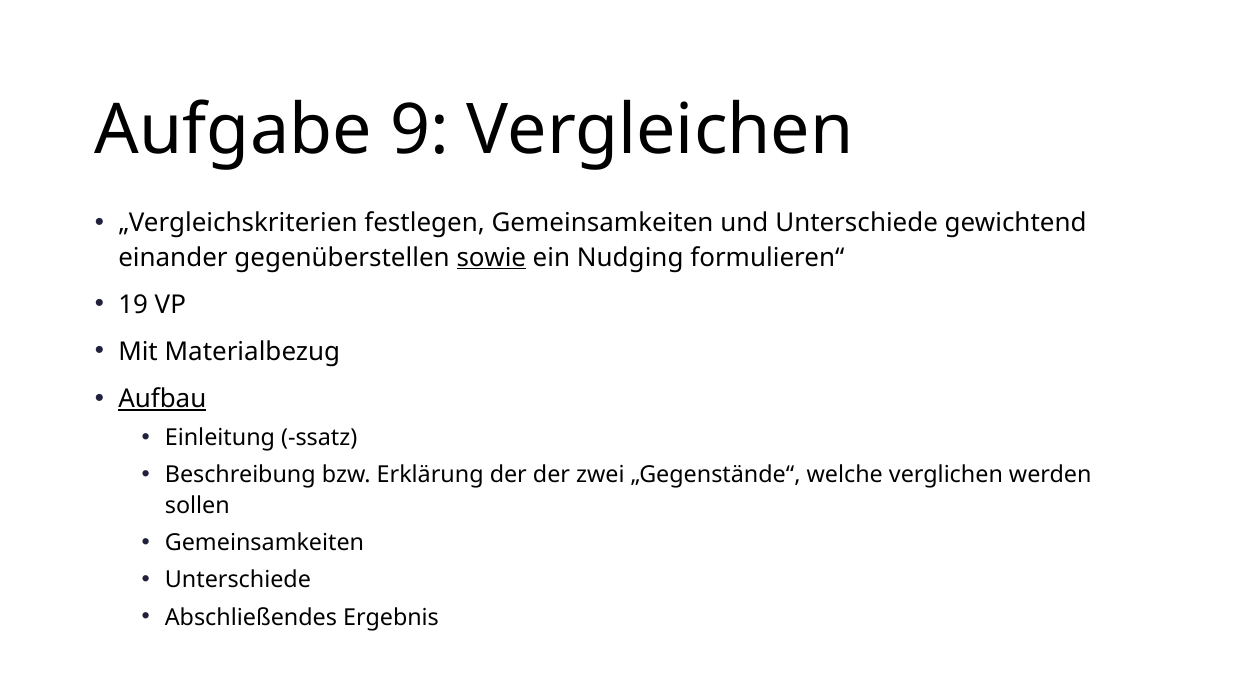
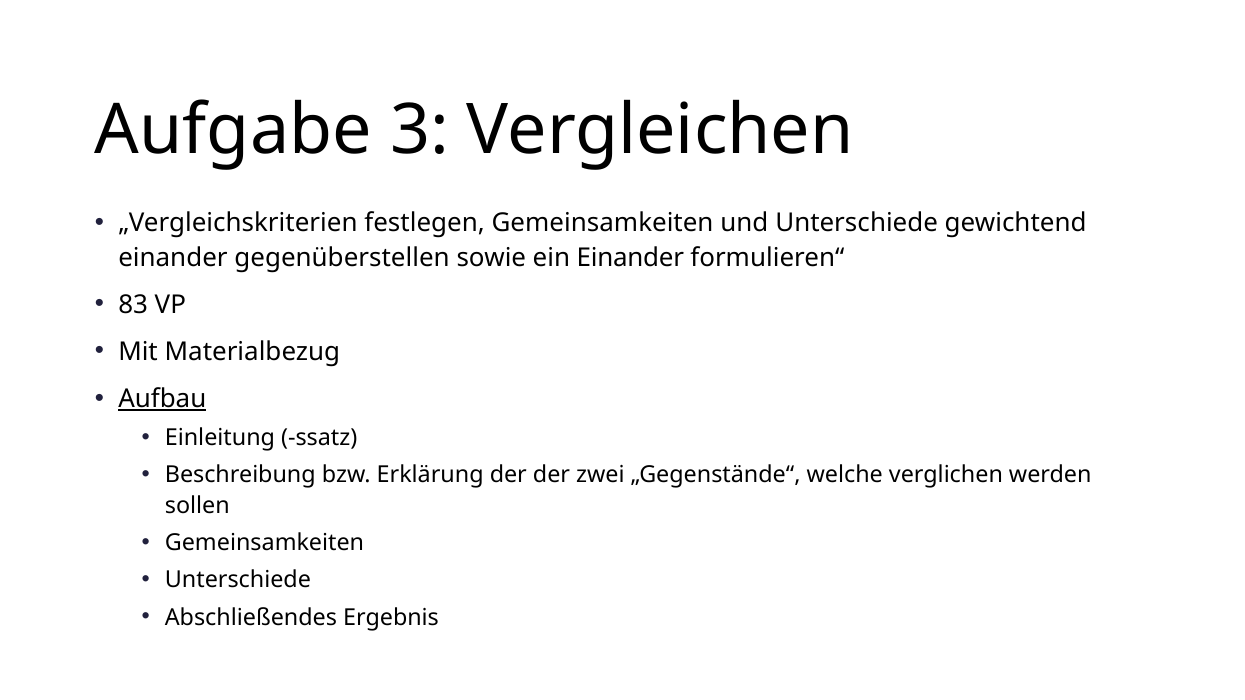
9: 9 -> 3 (419, 131)
sowie underline: present -> none (491, 258)
ein Nudging: Nudging -> Einander (630, 258)
19: 19 -> 83 (133, 305)
